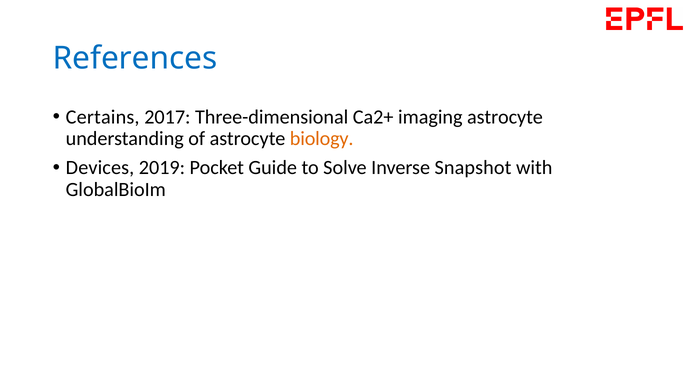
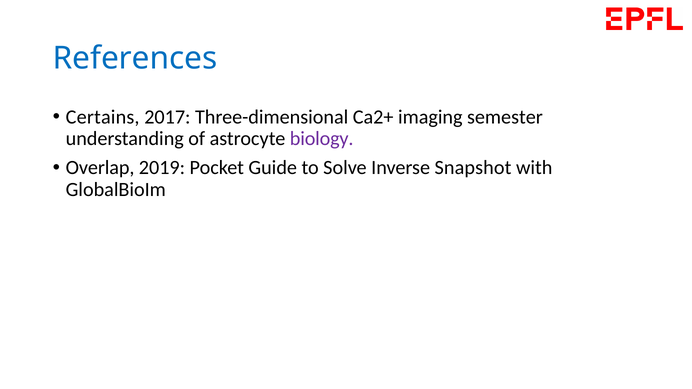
imaging astrocyte: astrocyte -> semester (505, 117)
biology colour: orange -> purple (322, 139)
Devices: Devices -> Overlap (100, 168)
